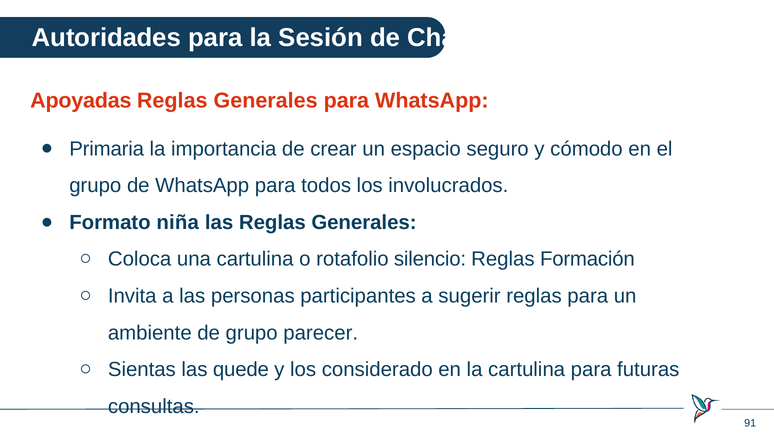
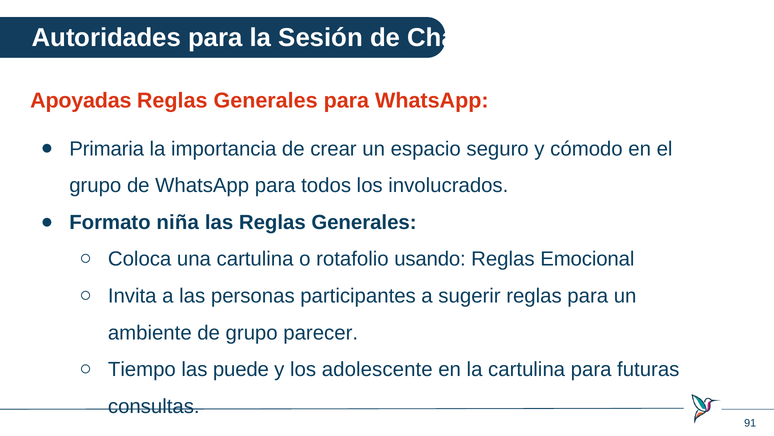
silencio: silencio -> usando (430, 259)
Formación: Formación -> Emocional (587, 259)
Sientas: Sientas -> Tiempo (142, 369)
quede: quede -> puede (241, 369)
considerado: considerado -> adolescente (377, 369)
